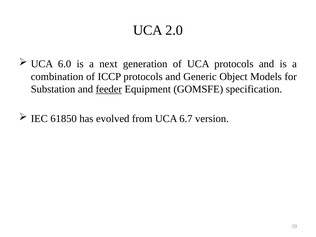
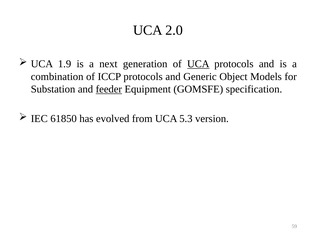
6.0: 6.0 -> 1.9 (65, 64)
UCA underline: none -> present (198, 64)
6.7: 6.7 -> 5.3 (186, 119)
